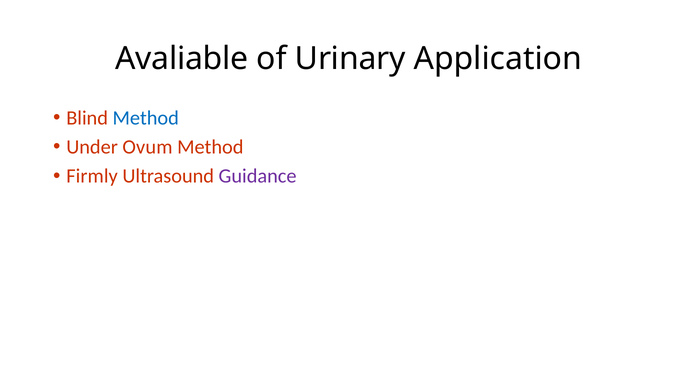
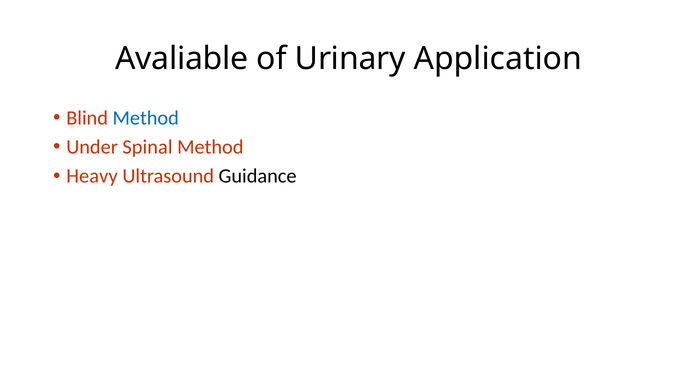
Ovum: Ovum -> Spinal (148, 147)
Firmly: Firmly -> Heavy (92, 177)
Guidance colour: purple -> black (258, 177)
